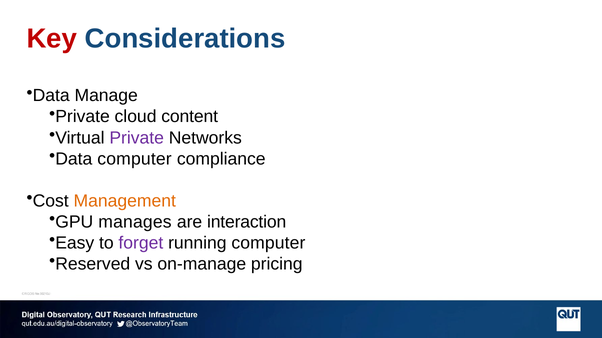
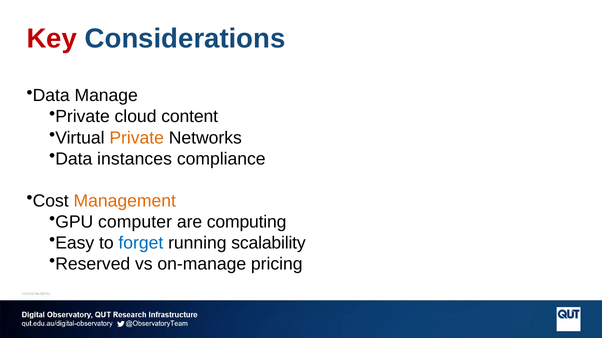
Private colour: purple -> orange (137, 138)
Data computer: computer -> instances (135, 159)
manages: manages -> computer (135, 222)
interaction: interaction -> computing (247, 222)
forget colour: purple -> blue (141, 243)
running computer: computer -> scalability (269, 243)
